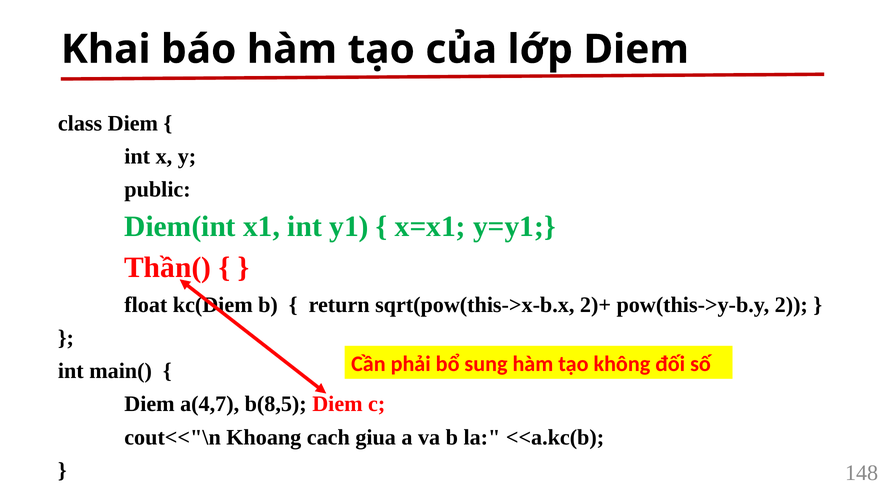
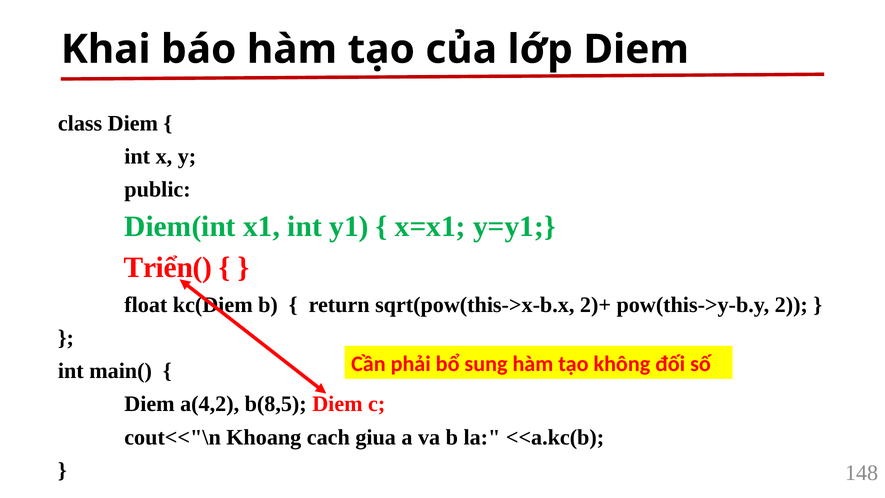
Thần(: Thần( -> Triển( (168, 268)
a(4,7: a(4,7 -> a(4,2 (210, 404)
